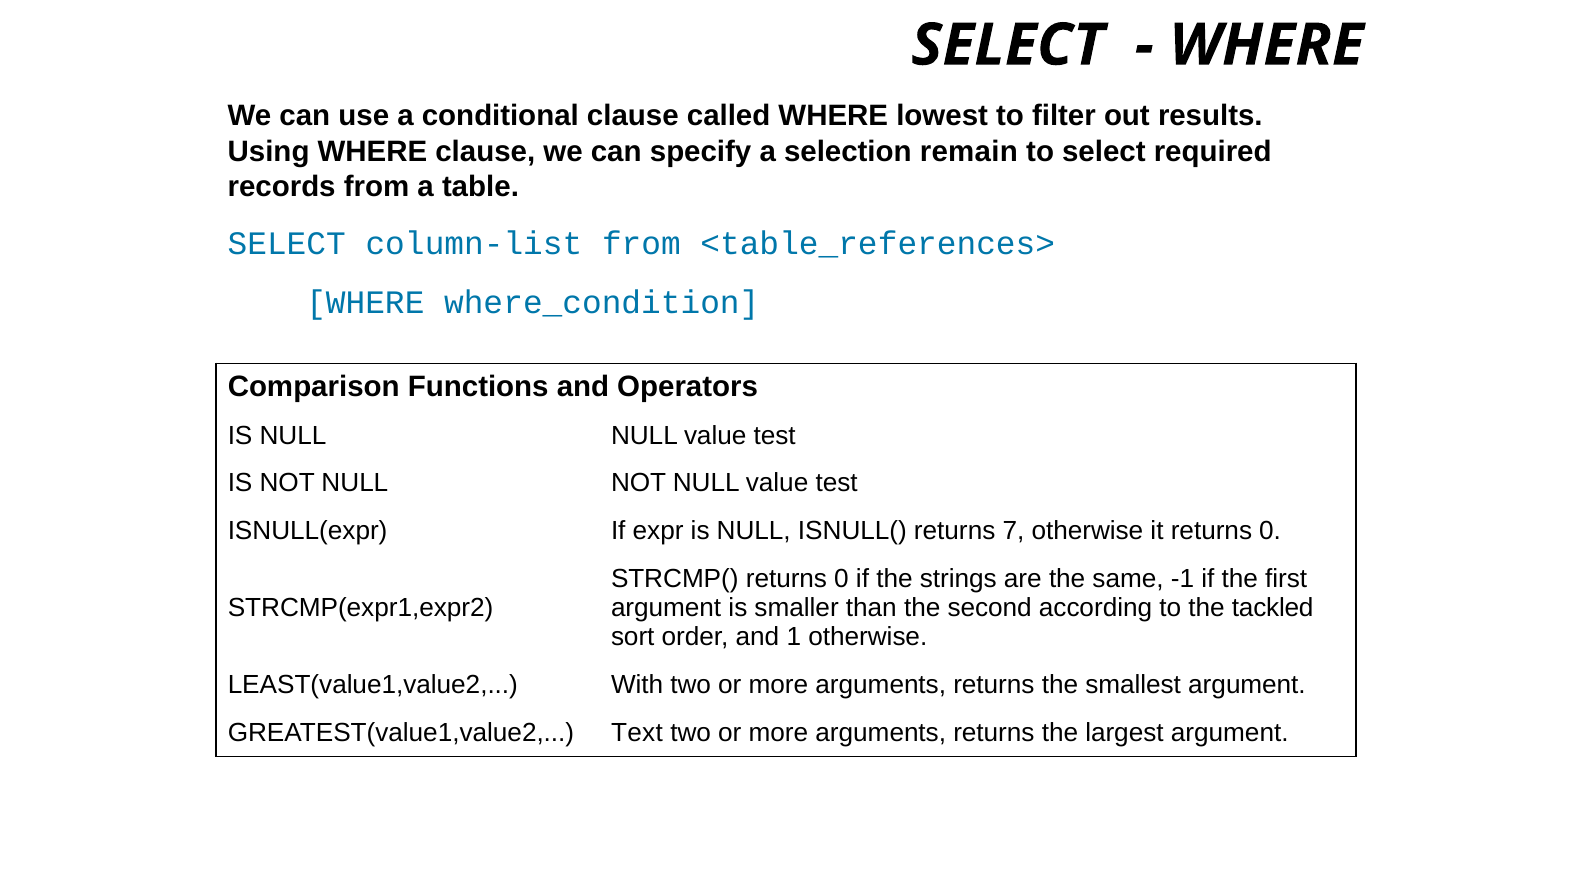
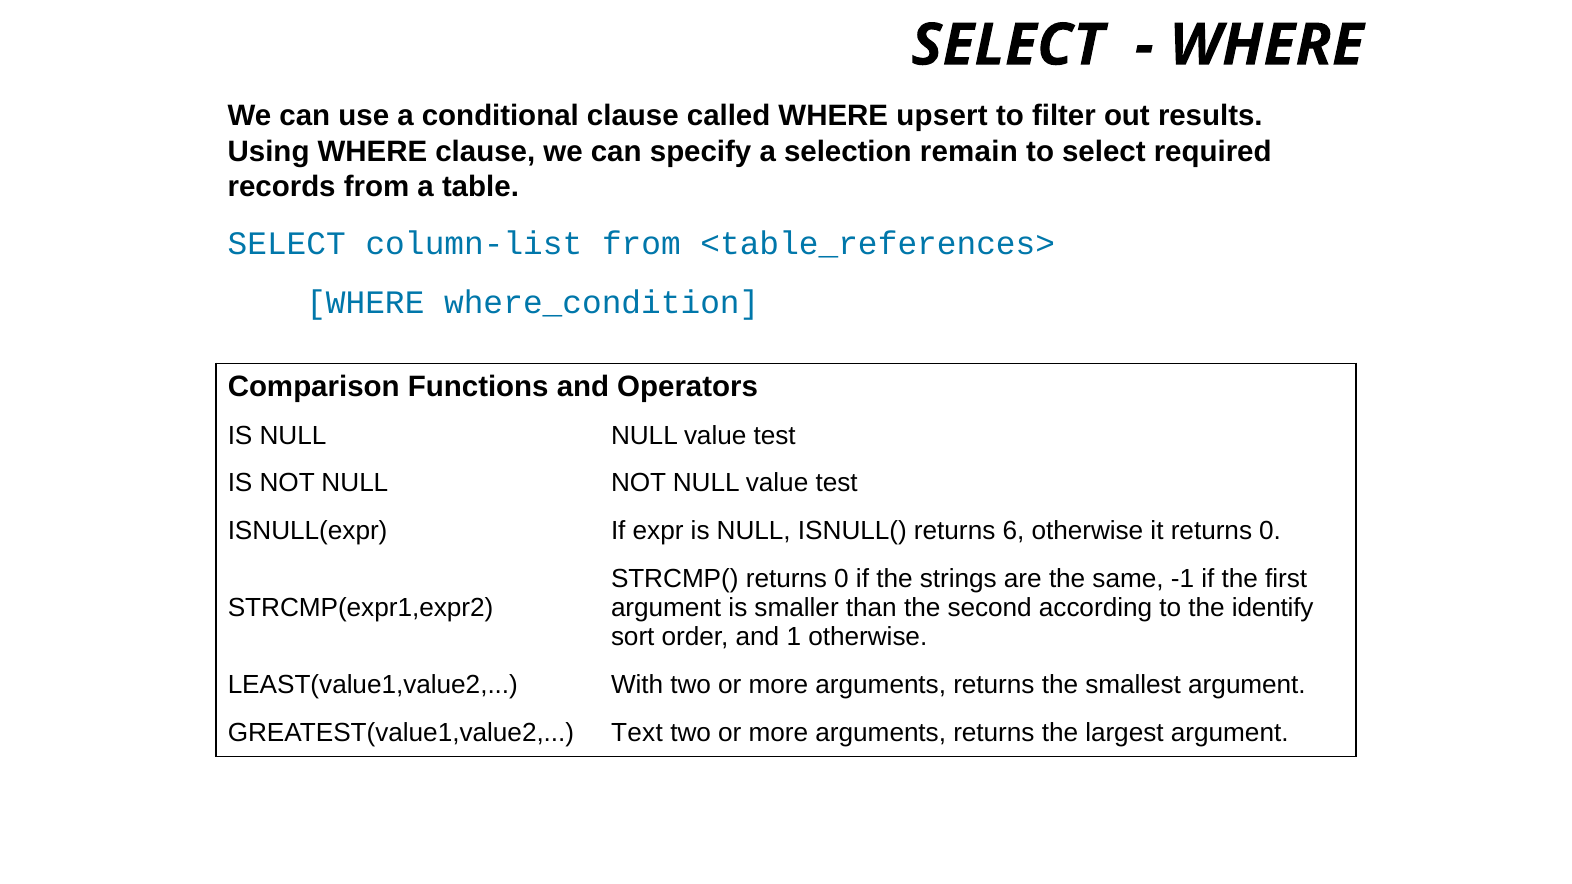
lowest: lowest -> upsert (942, 116)
7: 7 -> 6 (1013, 531)
tackled: tackled -> identify (1273, 608)
